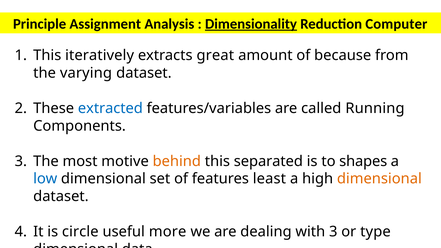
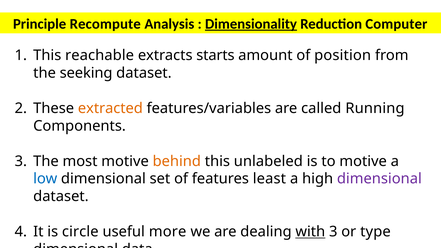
Assignment: Assignment -> Recompute (105, 24)
iteratively: iteratively -> reachable (100, 55)
great: great -> starts (215, 55)
because: because -> position (343, 55)
varying: varying -> seeking (86, 73)
extracted colour: blue -> orange (110, 108)
separated: separated -> unlabeled (268, 161)
to shapes: shapes -> motive (363, 161)
dimensional colour: orange -> purple (379, 179)
with underline: none -> present (310, 232)
